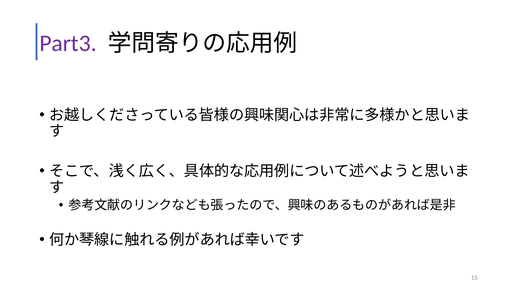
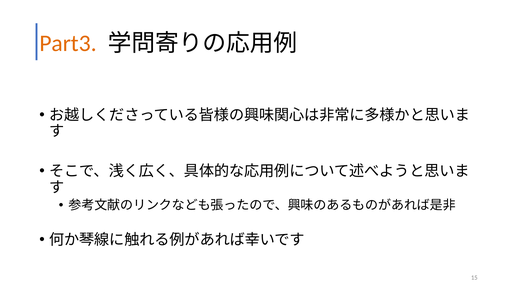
Part3 colour: purple -> orange (68, 43)
